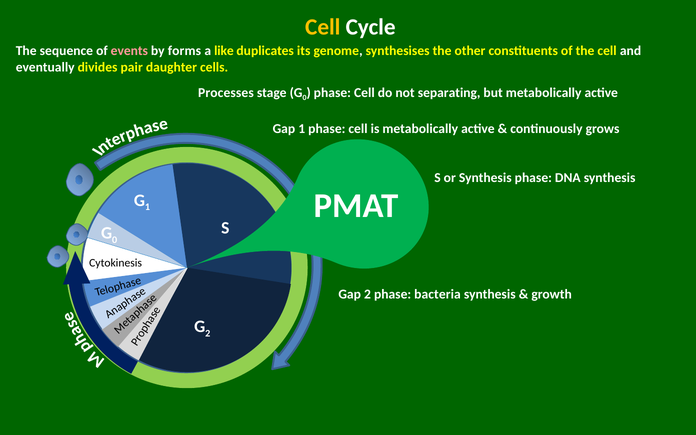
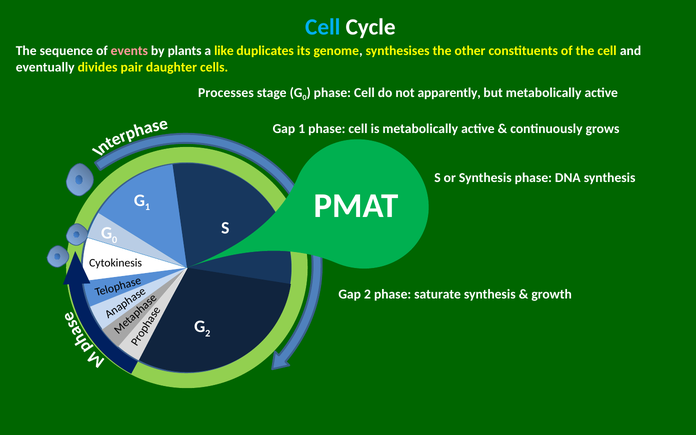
Cell colour: yellow -> light blue (323, 27)
forms: forms -> plants (185, 51)
separating: separating -> apparently (449, 93)
bacteria: bacteria -> saturate (438, 294)
